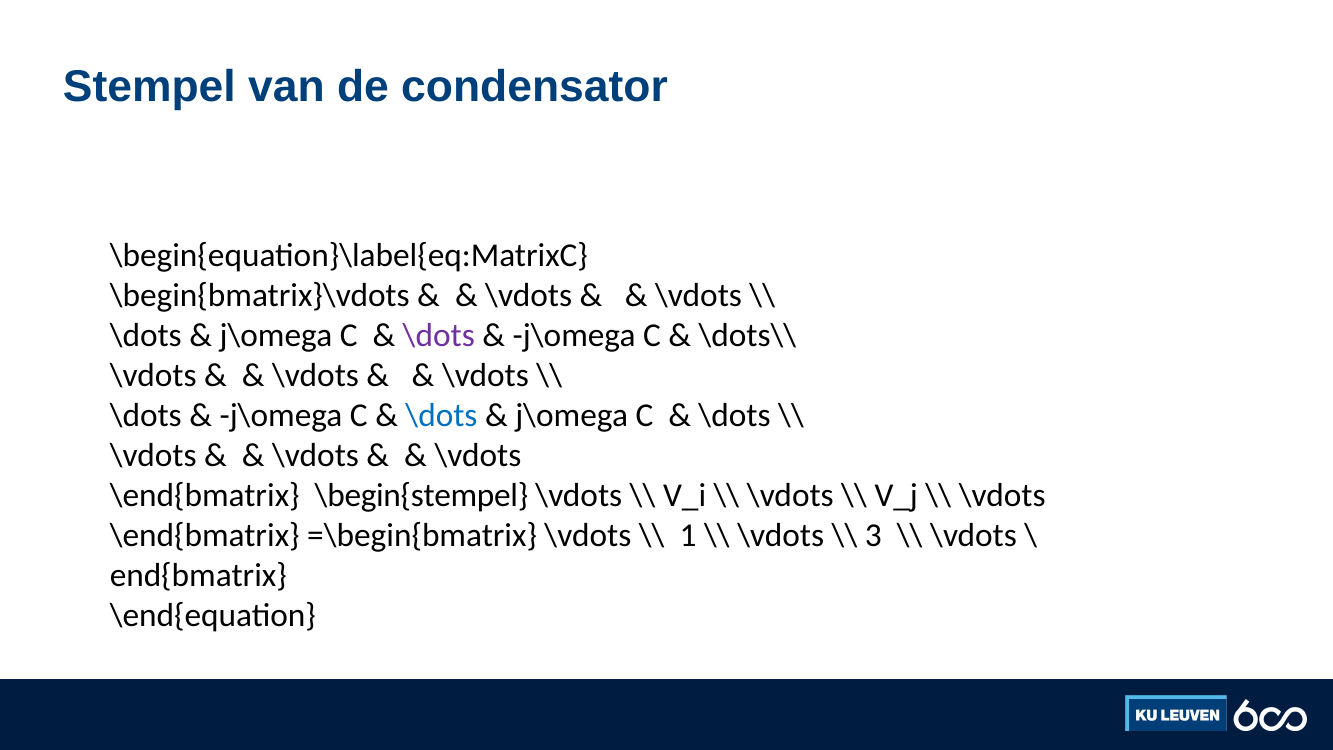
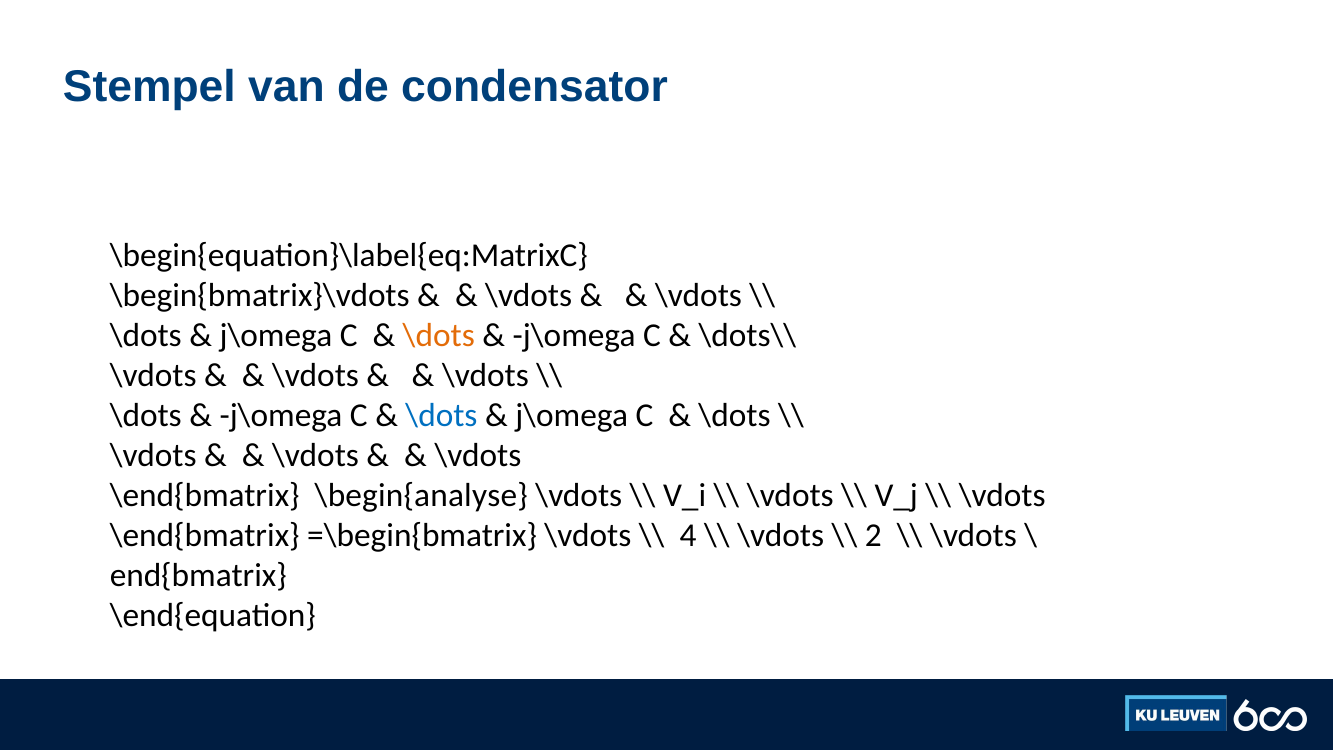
\dots colour: purple -> orange (439, 335)
\begin{stempel: \begin{stempel -> \begin{analyse (421, 495)
1: 1 -> 4 (688, 535)
3: 3 -> 2 (873, 535)
